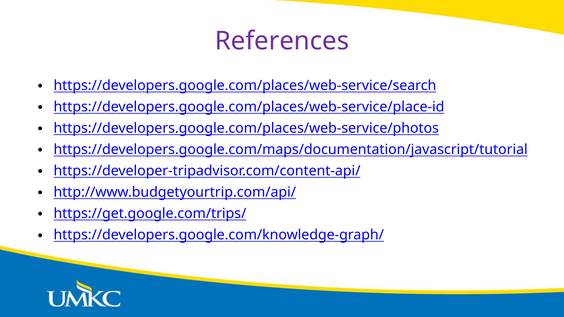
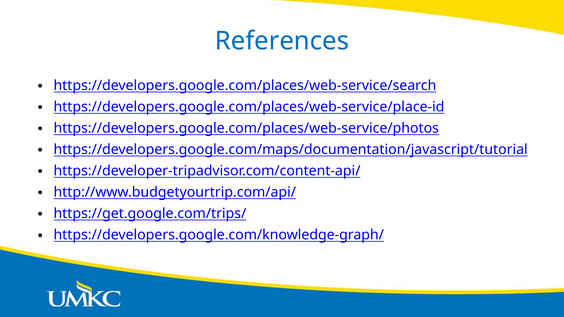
References colour: purple -> blue (282, 41)
